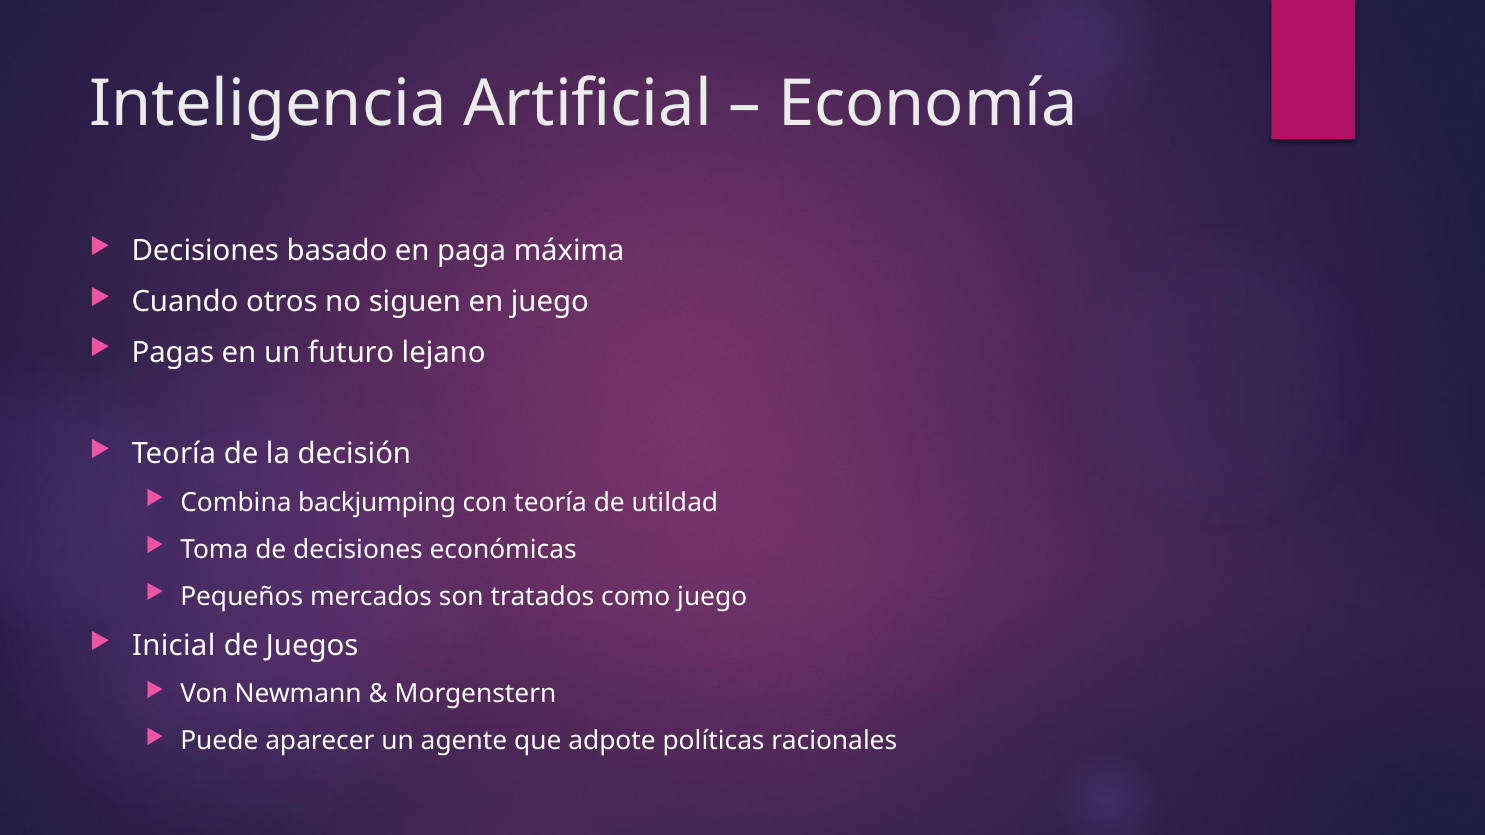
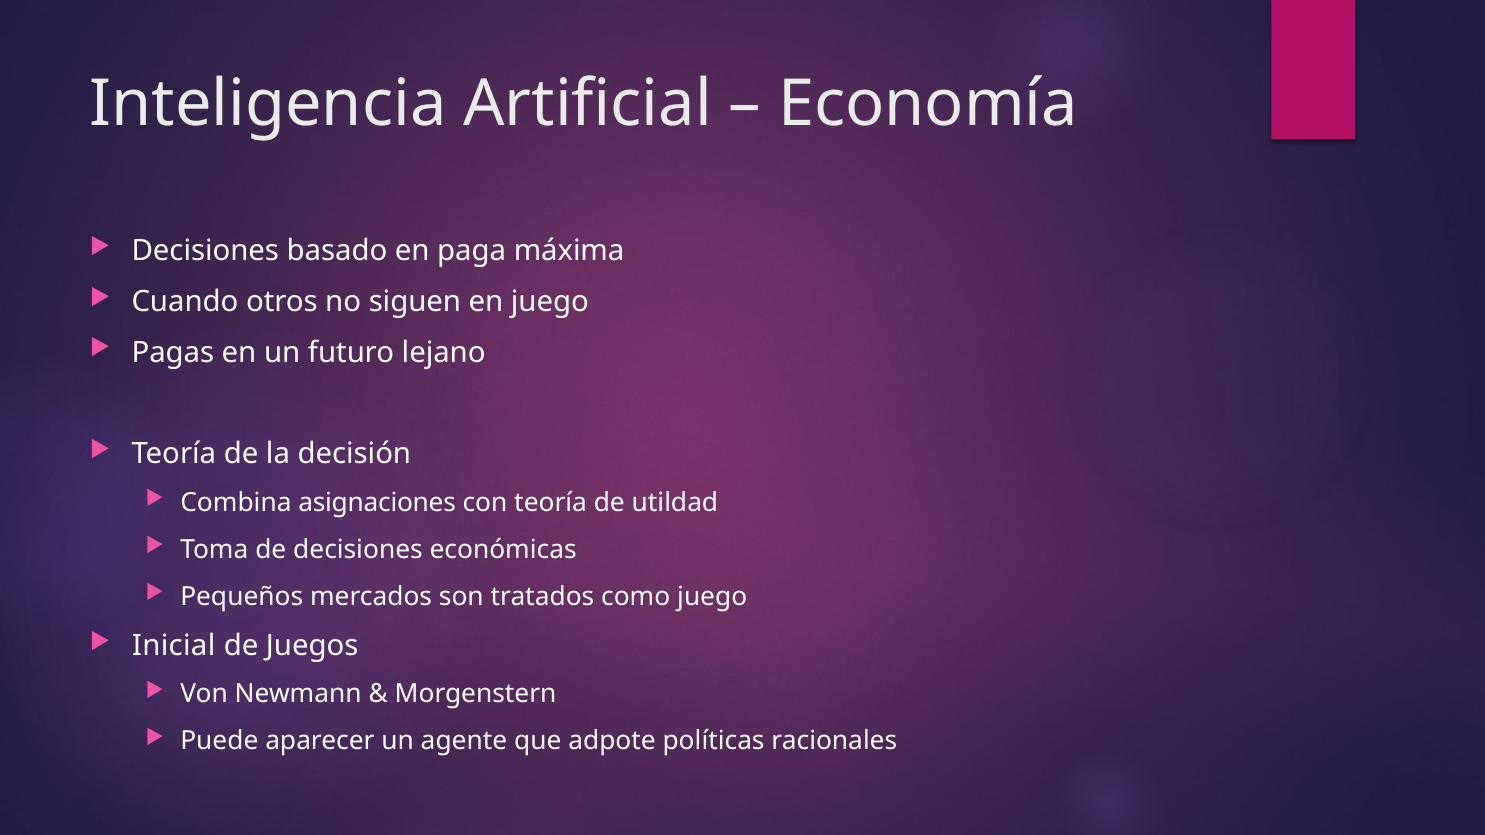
backjumping: backjumping -> asignaciones (377, 503)
